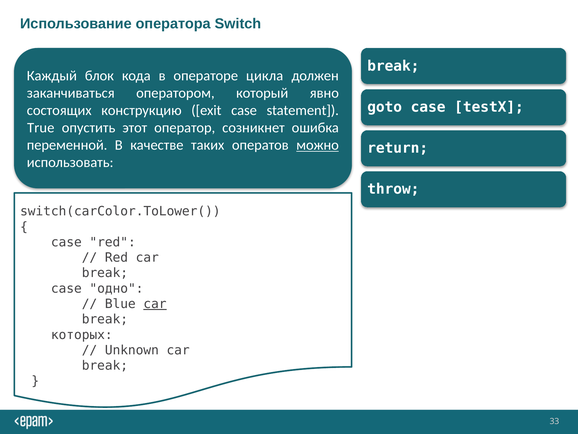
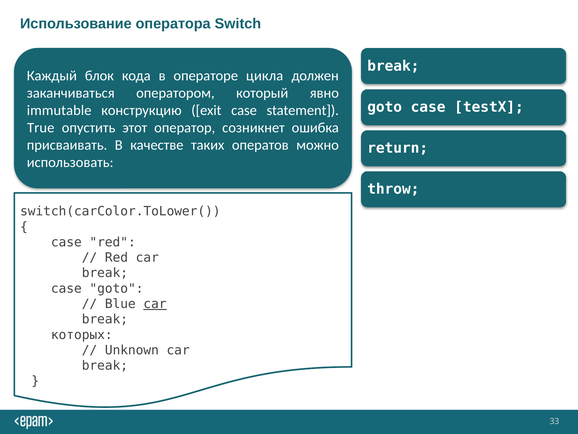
состоящих: состоящих -> immutable (59, 110)
переменной: переменной -> присваивать (67, 145)
можно underline: present -> none (318, 145)
case одно: одно -> goto (116, 288)
